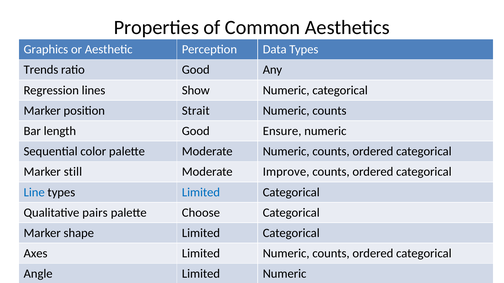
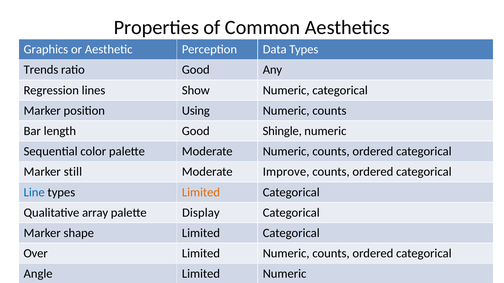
Strait: Strait -> Using (196, 111)
Ensure: Ensure -> Shingle (282, 131)
Limited colour: blue -> orange (201, 193)
pairs: pairs -> array (95, 213)
Choose: Choose -> Display (201, 213)
Axes: Axes -> Over (36, 254)
